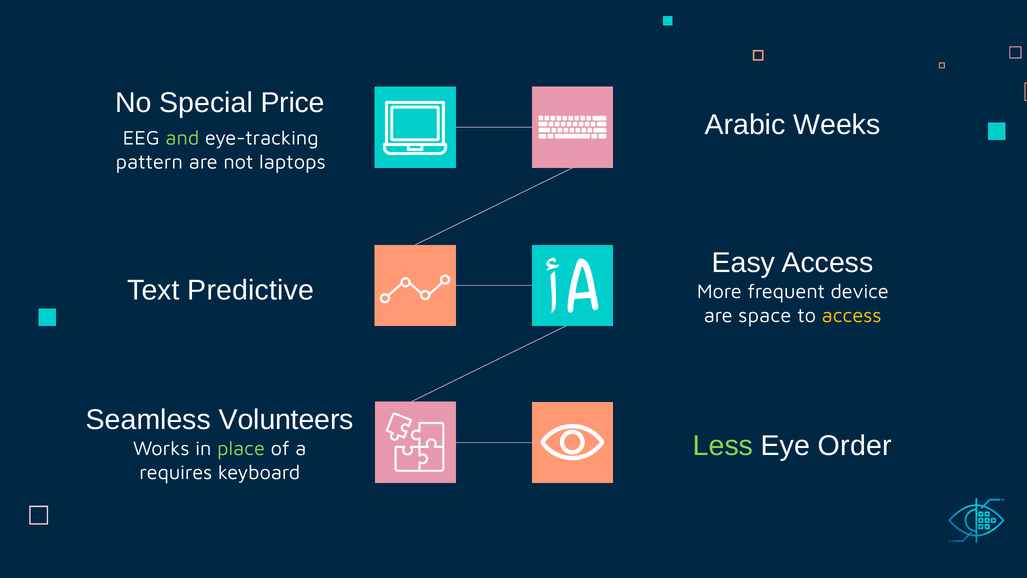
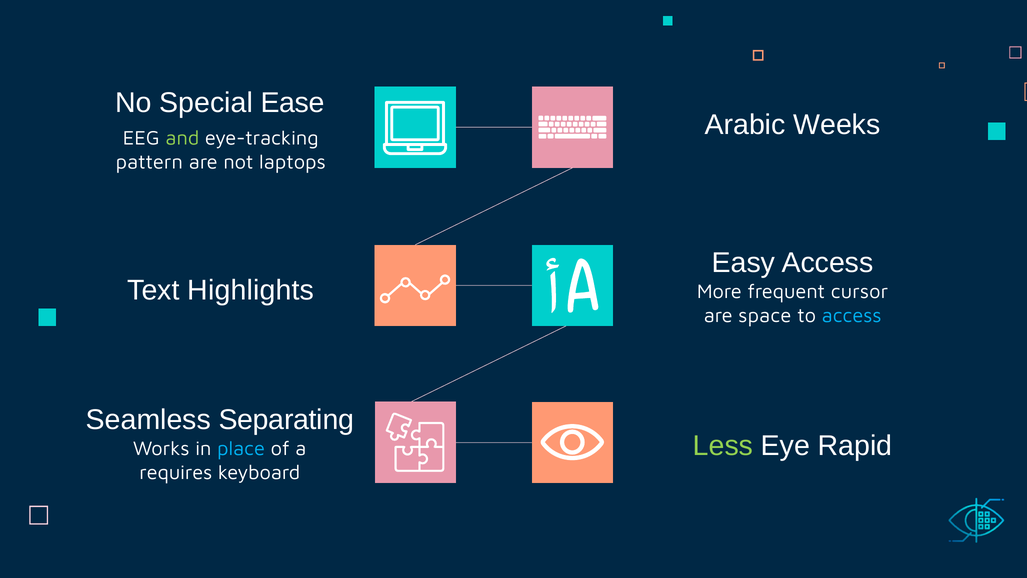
Price: Price -> Ease (293, 103)
Predictive: Predictive -> Highlights (251, 290)
device: device -> cursor (859, 292)
access colour: yellow -> light blue (852, 316)
Volunteers: Volunteers -> Separating (286, 419)
Order: Order -> Rapid (855, 445)
place colour: light green -> light blue (241, 448)
